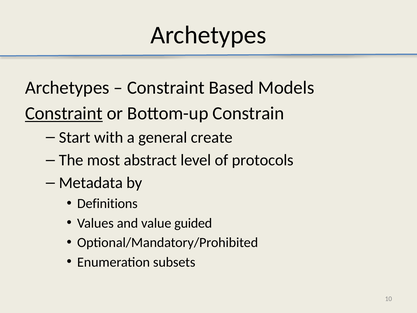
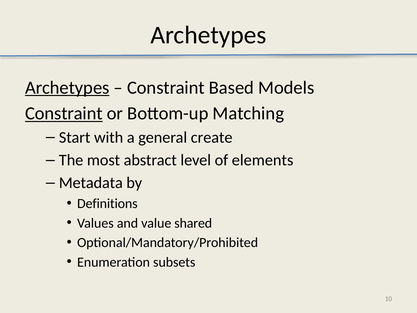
Archetypes underline: none -> present (67, 87)
Constrain: Constrain -> Matching (248, 113)
protocols: protocols -> elements (263, 160)
guided: guided -> shared (193, 223)
